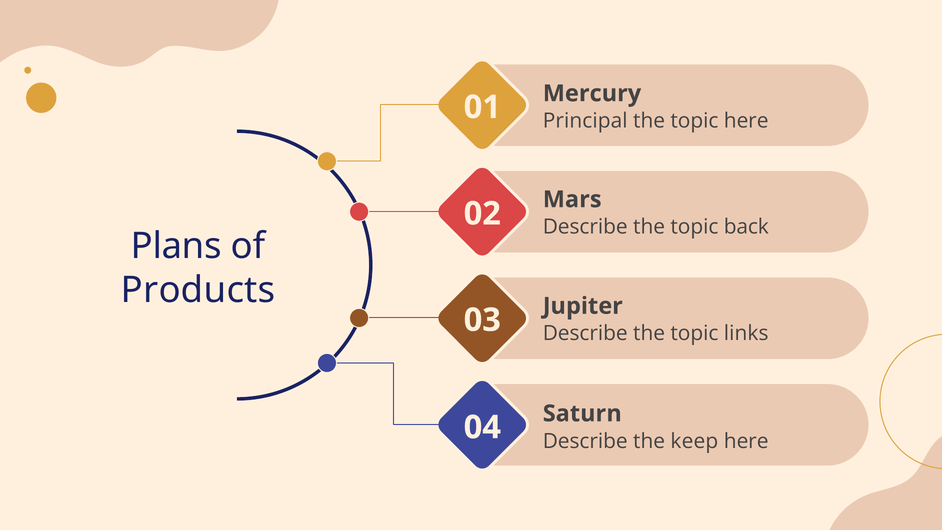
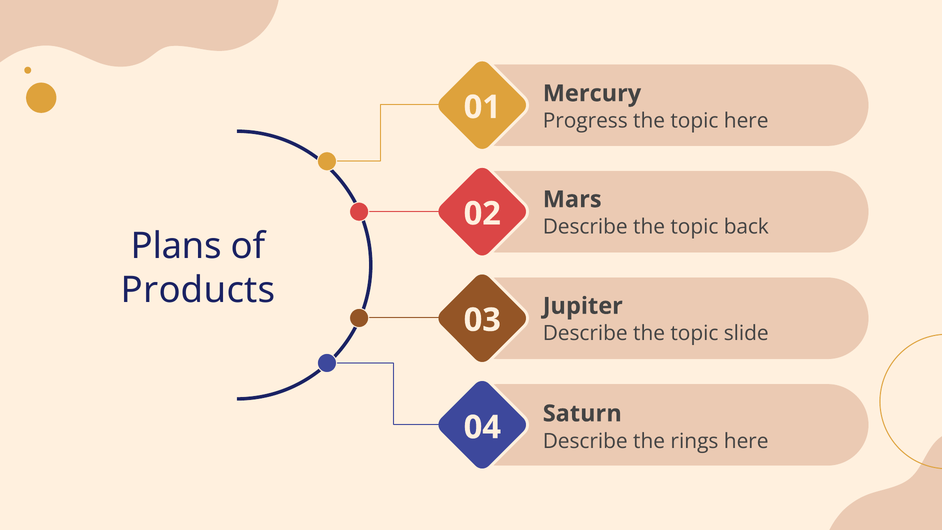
Principal: Principal -> Progress (585, 121)
links: links -> slide (746, 333)
keep: keep -> rings (694, 441)
